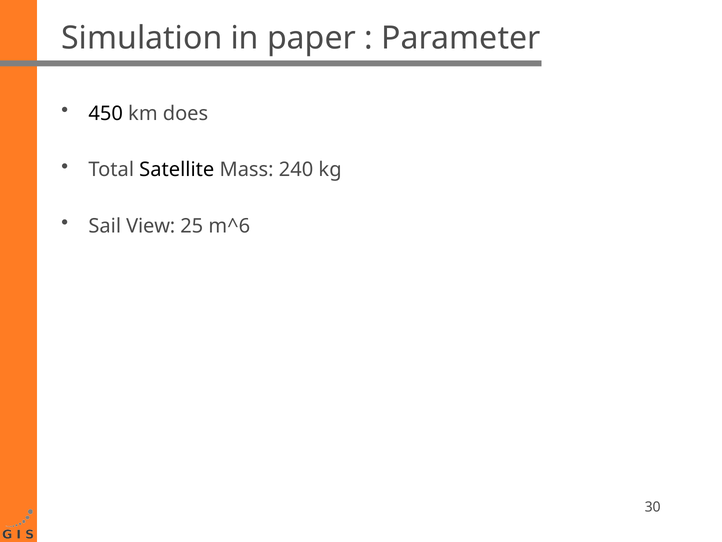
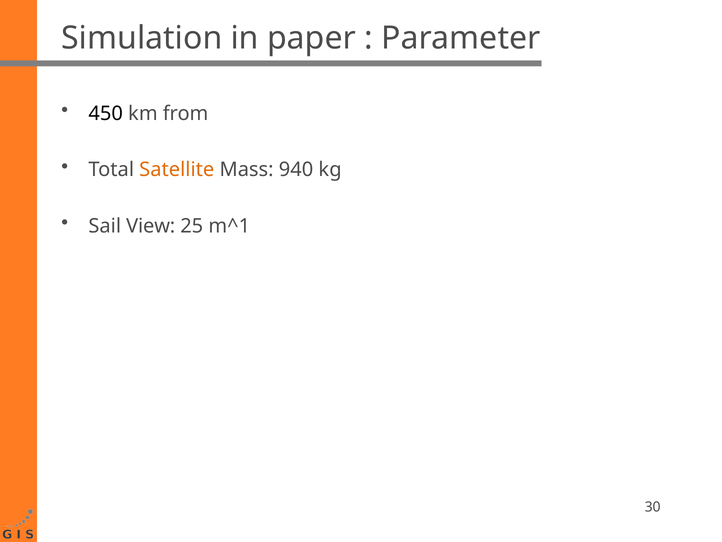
does: does -> from (186, 113)
Satellite colour: black -> orange (177, 170)
240: 240 -> 940 (296, 170)
m^6: m^6 -> m^1 (229, 226)
